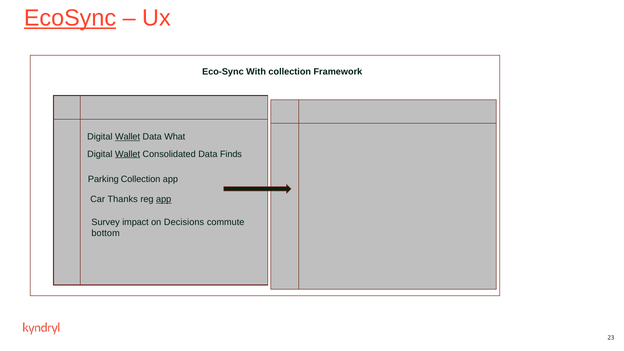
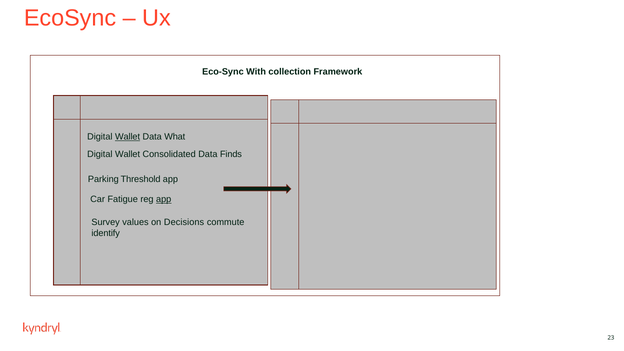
EcoSync underline: present -> none (70, 18)
Wallet underline: present -> none (128, 154)
Parking Collection: Collection -> Threshold (141, 179)
Thanks: Thanks -> Fatigue (123, 199)
impact: impact -> values (135, 222)
bottom: bottom -> identify (106, 233)
